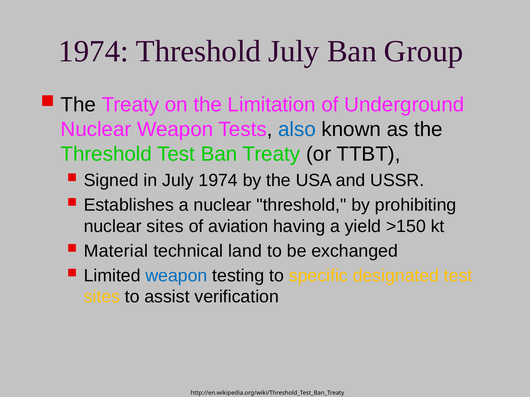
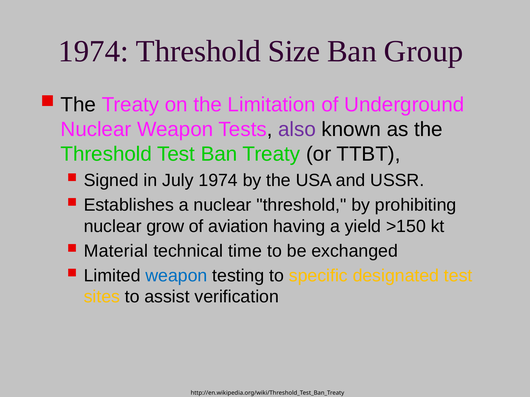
Threshold July: July -> Size (294, 51)
also colour: blue -> purple (297, 130)
nuclear sites: sites -> grow (165, 227)
land: land -> time (245, 251)
